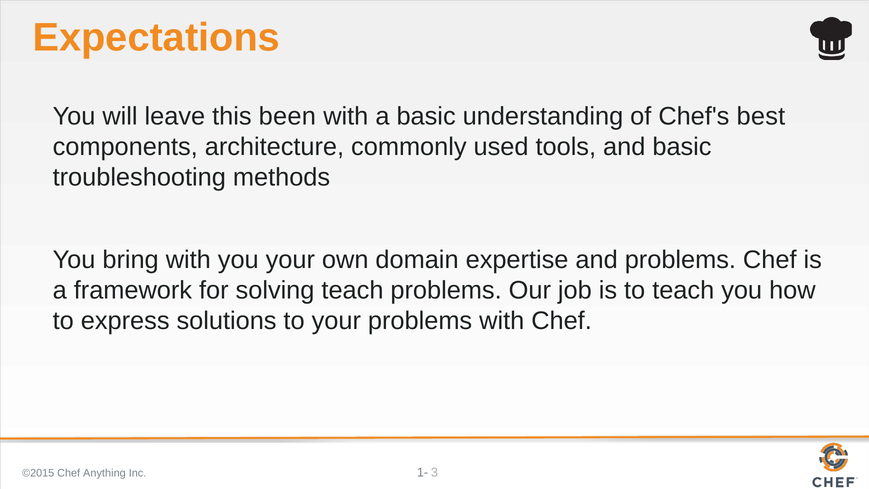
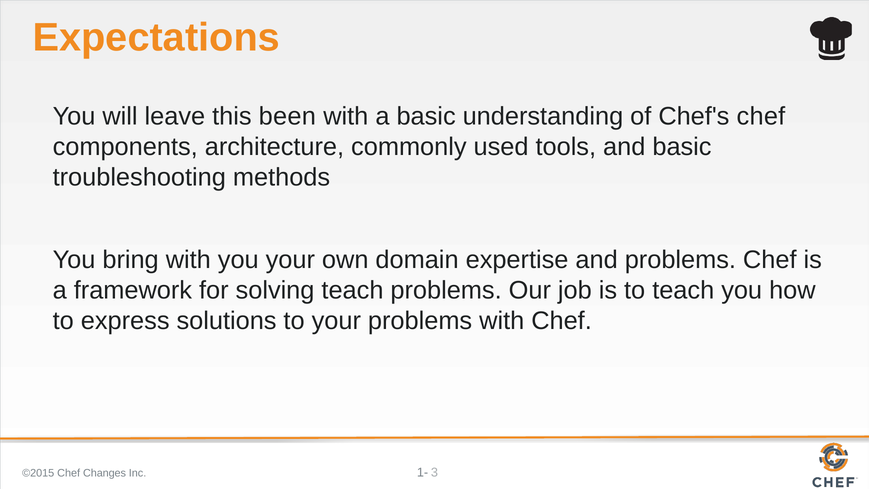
Chef's best: best -> chef (761, 116)
Anything: Anything -> Changes (105, 473)
